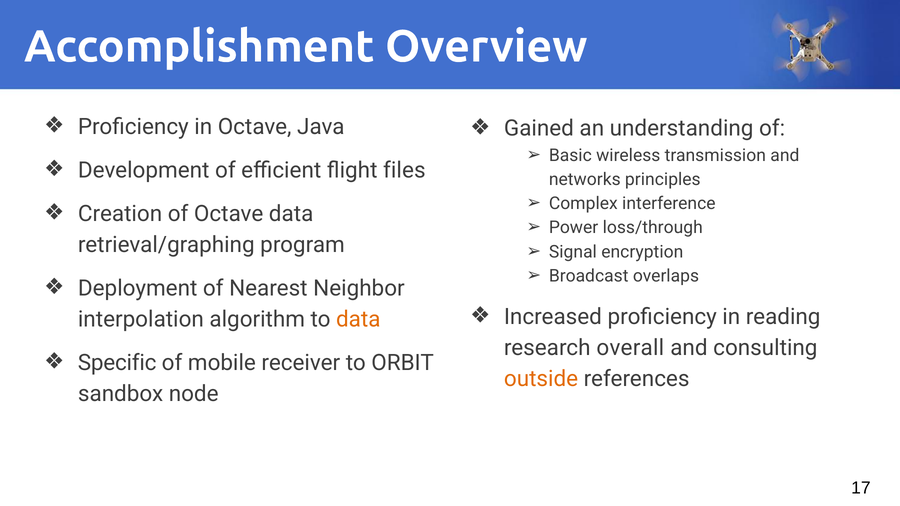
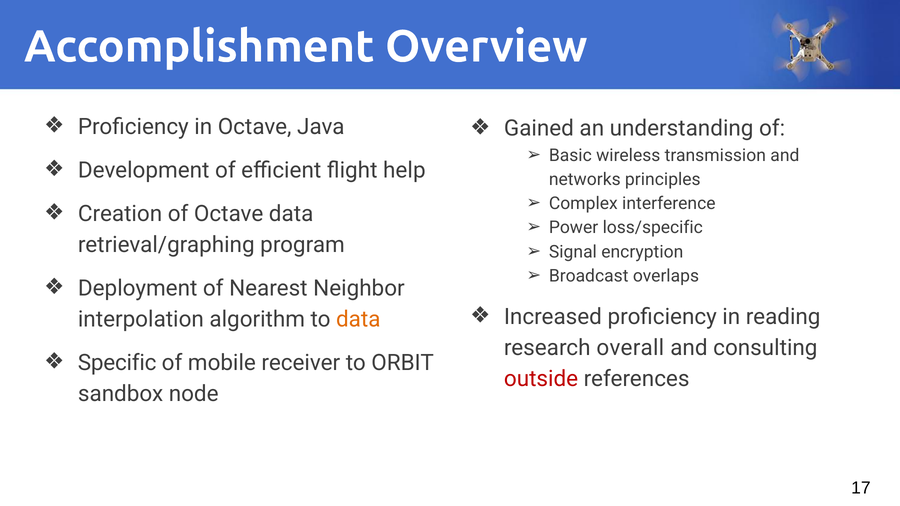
files: files -> help (404, 170)
loss/through: loss/through -> loss/specific (653, 228)
outside colour: orange -> red (541, 379)
